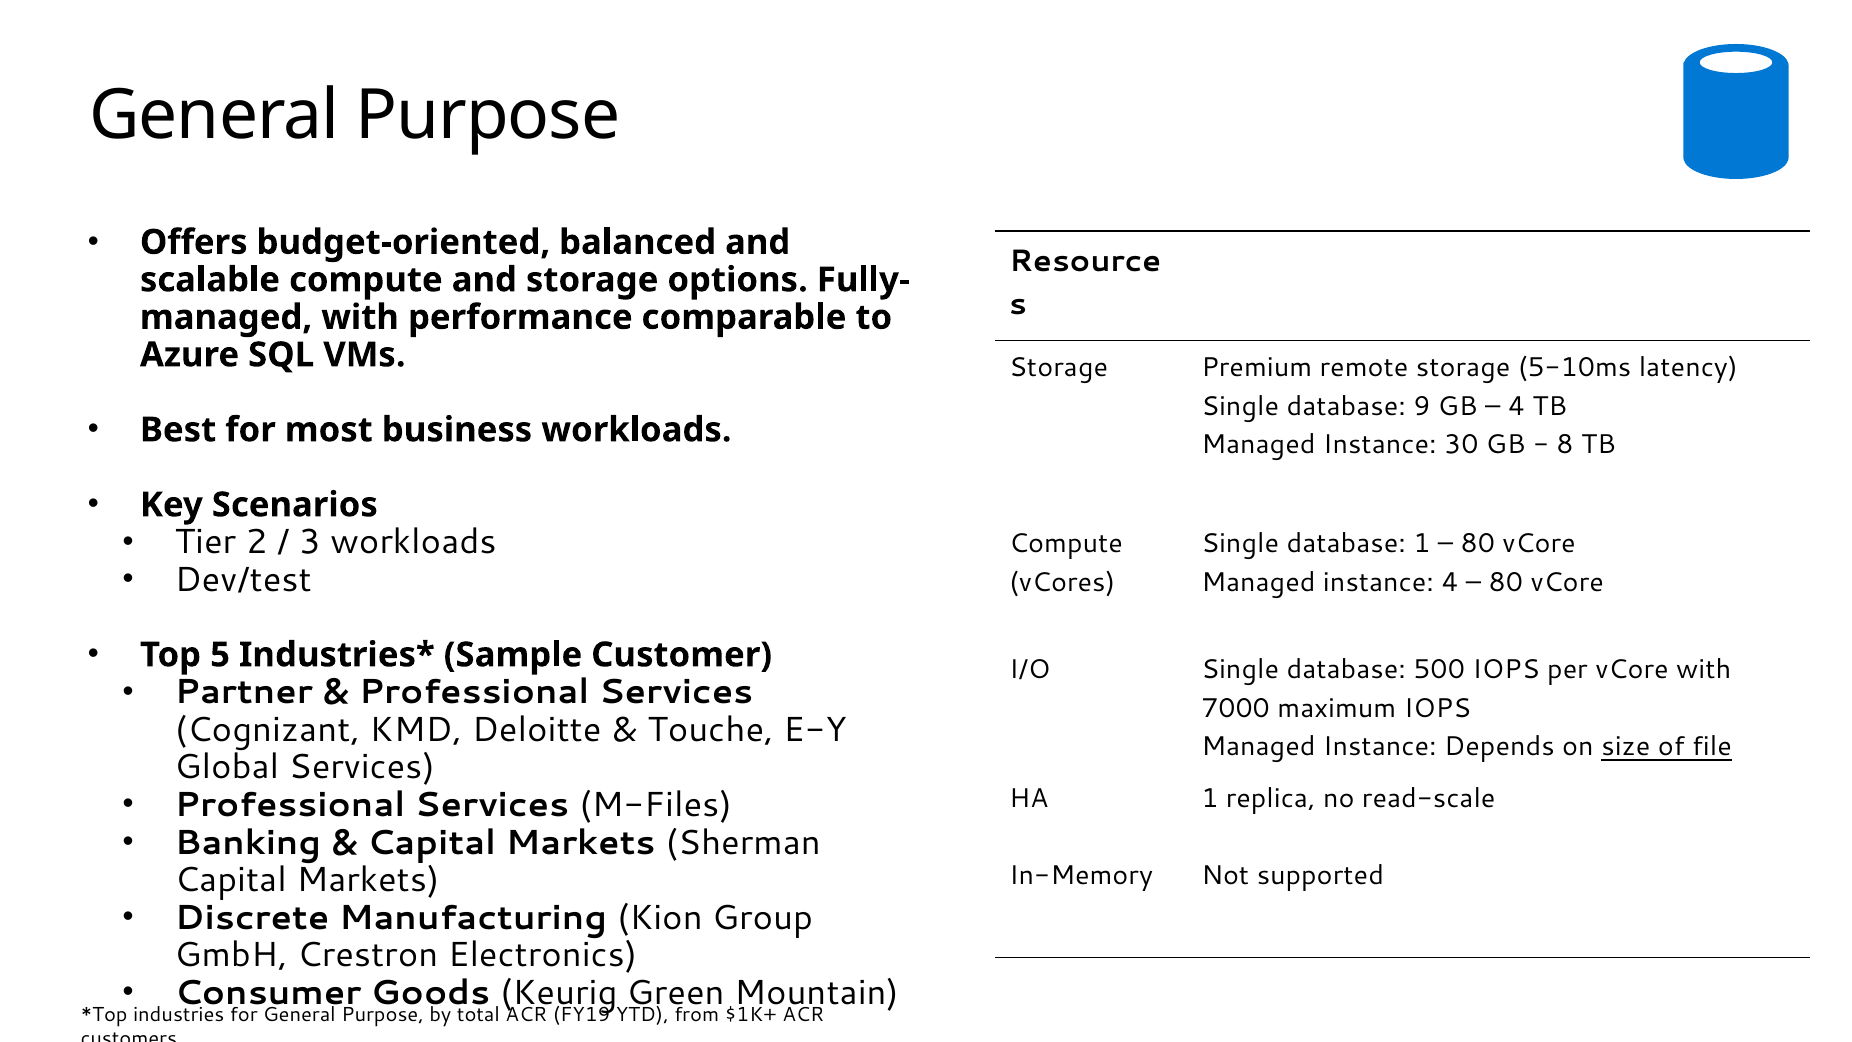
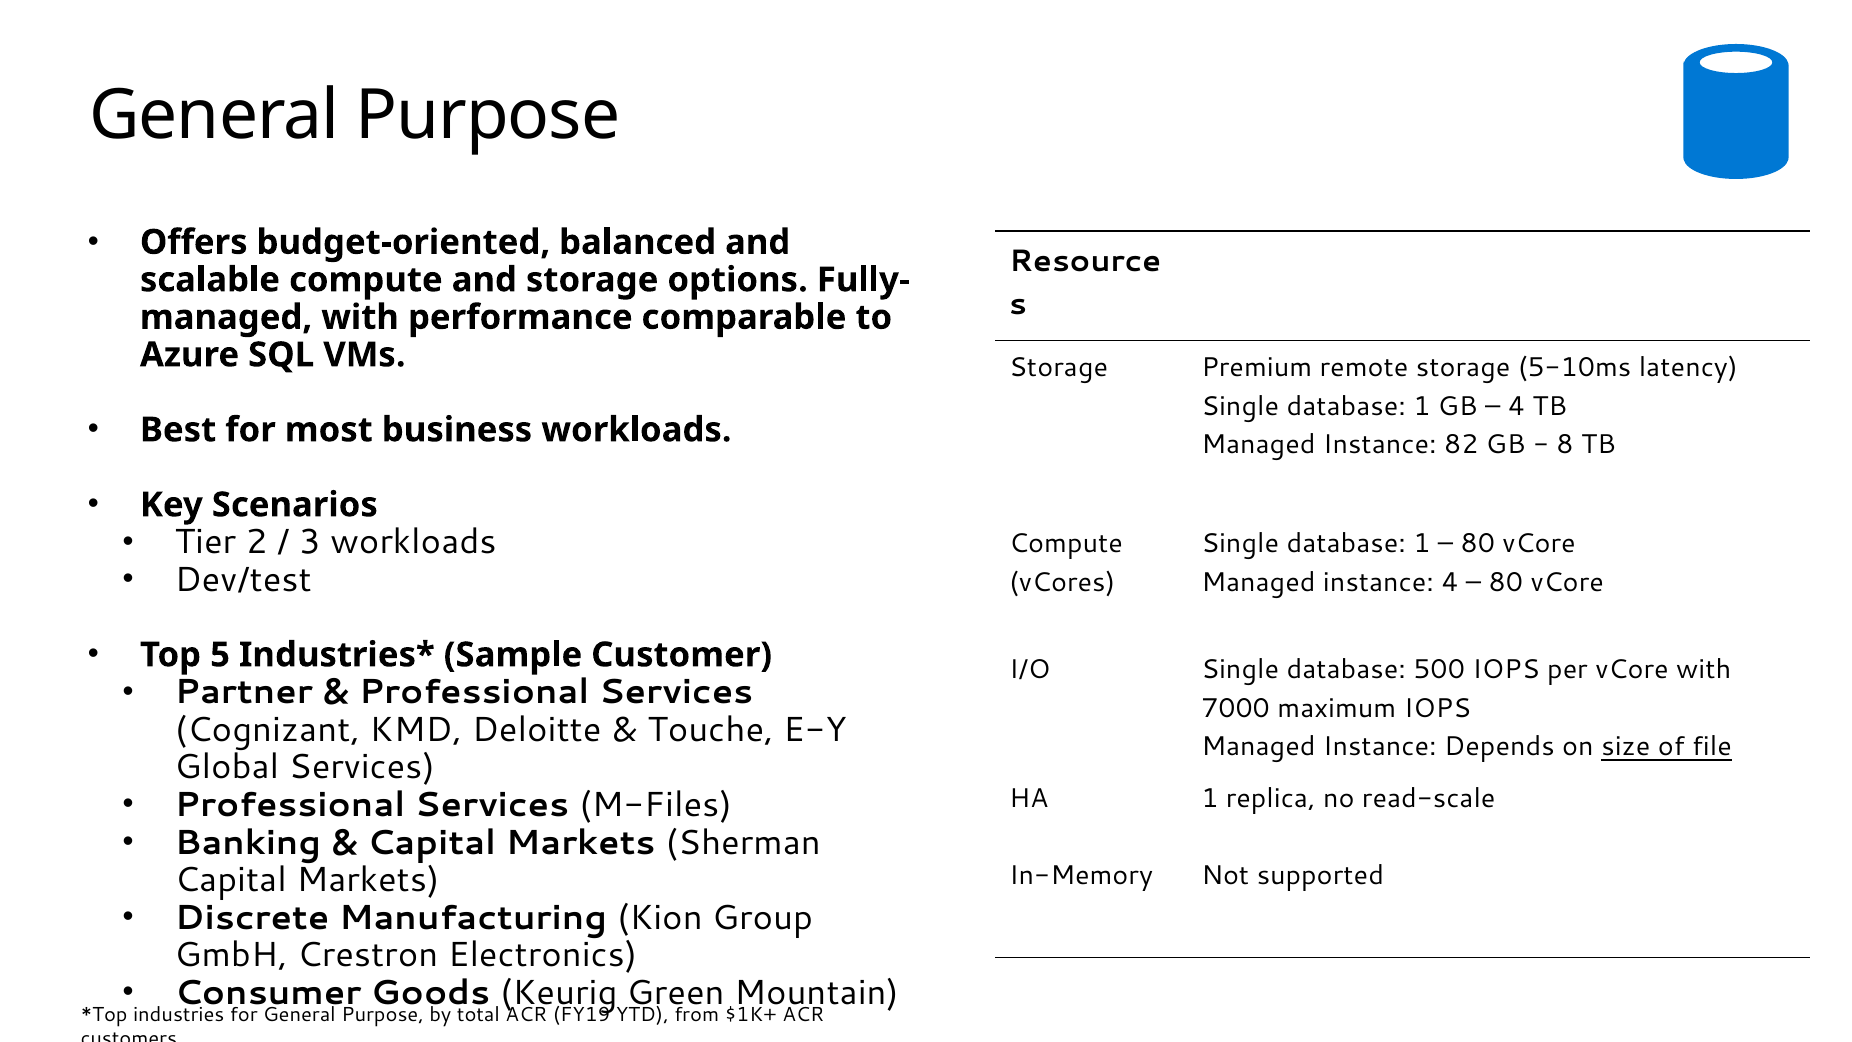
9: 9 -> 1 (1422, 406)
30: 30 -> 82 (1461, 445)
